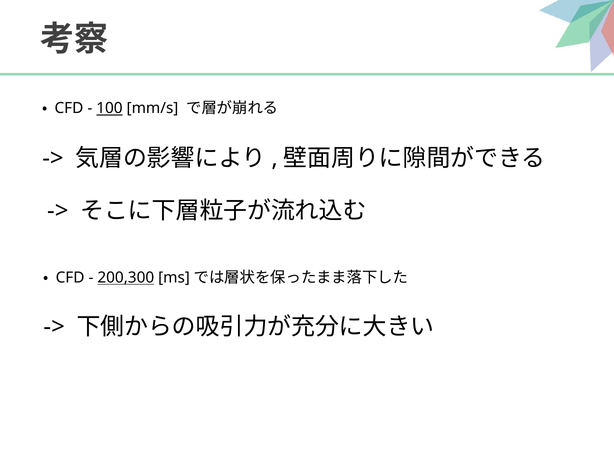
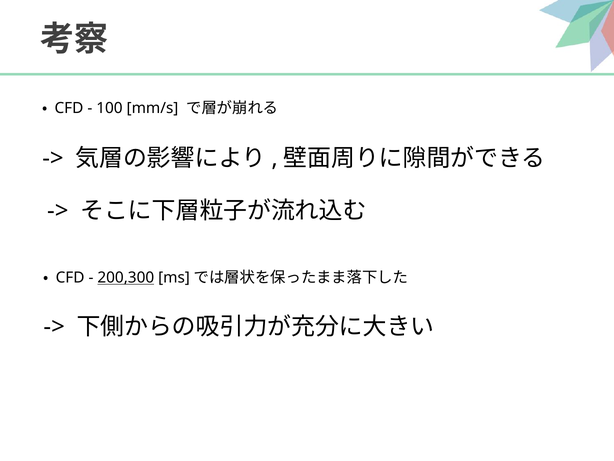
100 underline: present -> none (109, 108)
